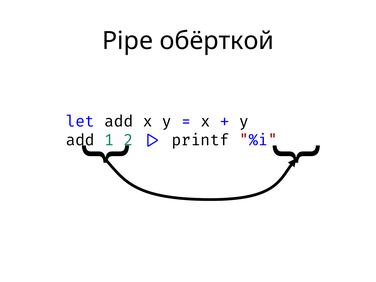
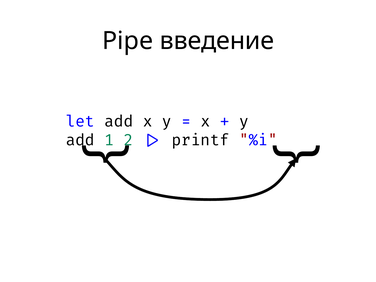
обёрткой: обёрткой -> введение (217, 41)
